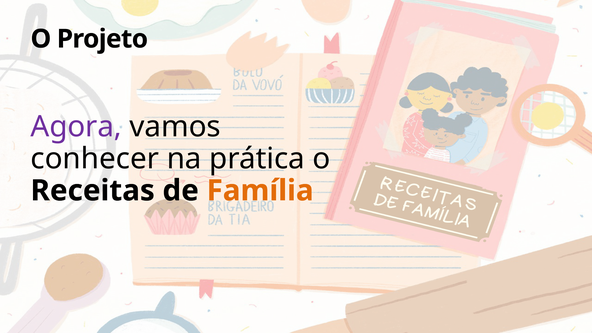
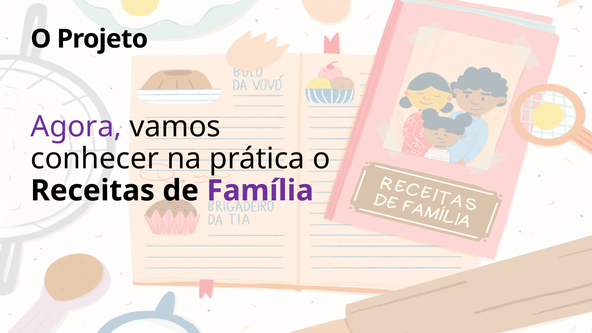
Família colour: orange -> purple (260, 191)
